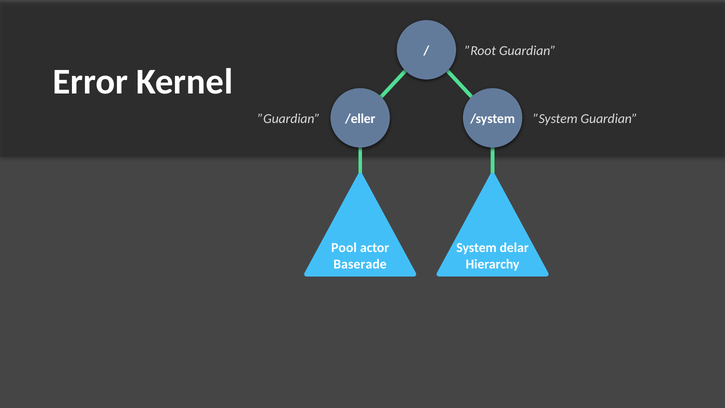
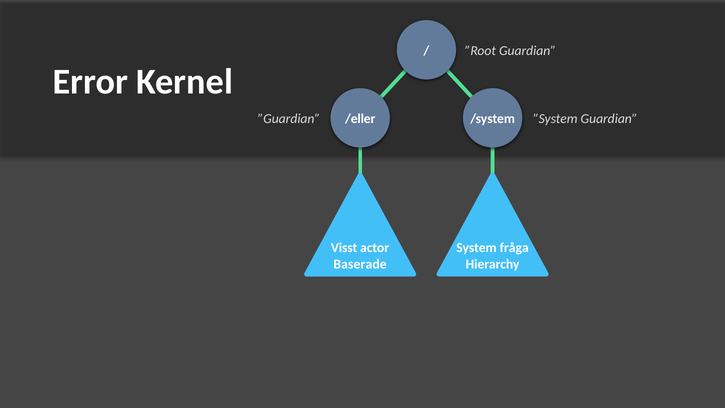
Pool: Pool -> Visst (344, 248)
delar: delar -> fråga (514, 248)
